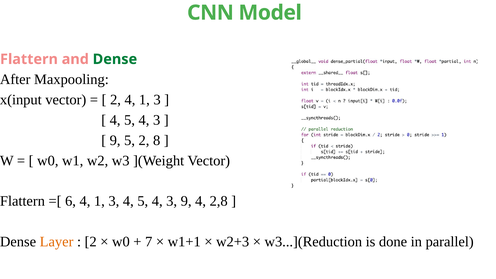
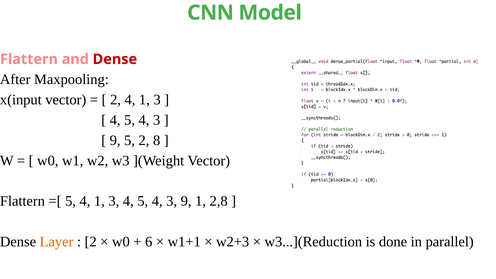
Dense colour: green -> red (115, 59)
6: 6 -> 5 (71, 201)
9 4: 4 -> 1 (201, 201)
7: 7 -> 6 (149, 242)
